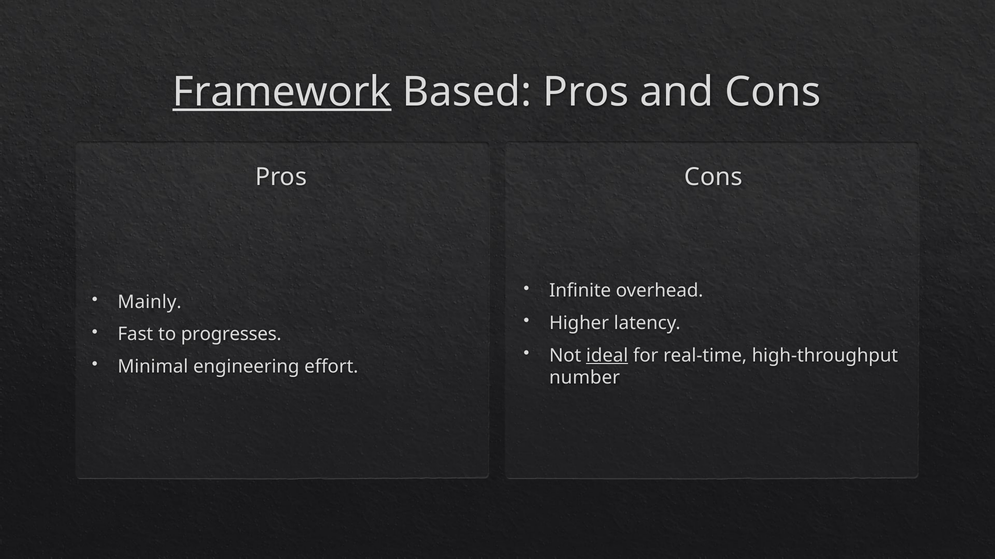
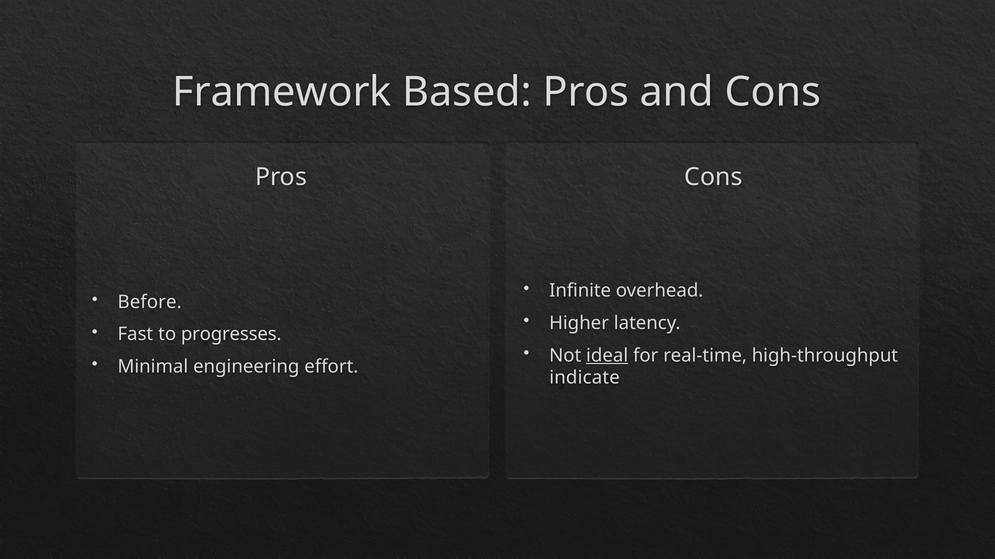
Framework underline: present -> none (282, 92)
Mainly: Mainly -> Before (150, 302)
number: number -> indicate (585, 378)
